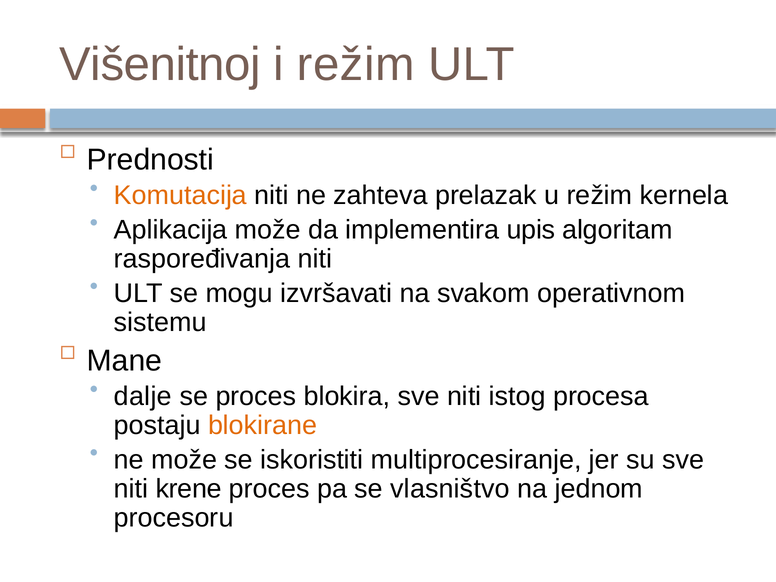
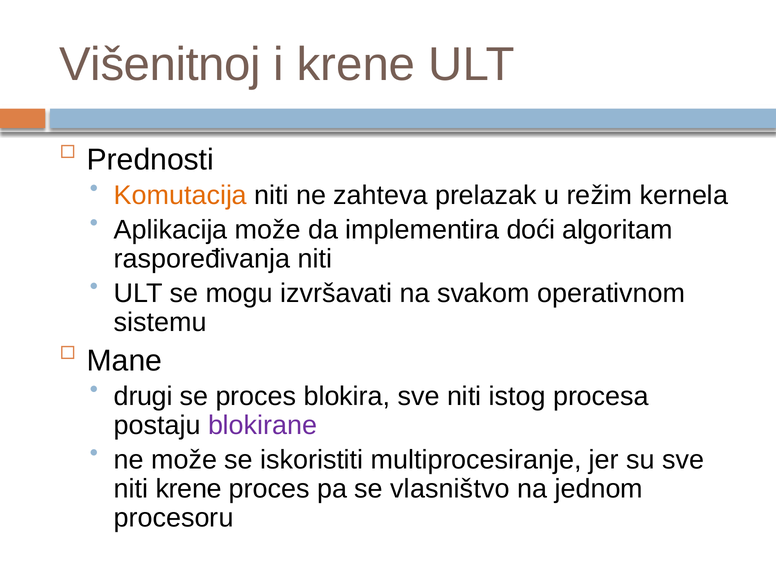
i režim: režim -> krene (356, 65)
upis: upis -> doći (531, 230)
dalje: dalje -> drugi (143, 396)
blokirane colour: orange -> purple (263, 425)
